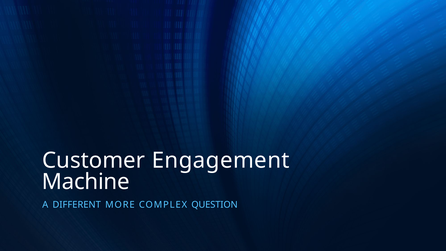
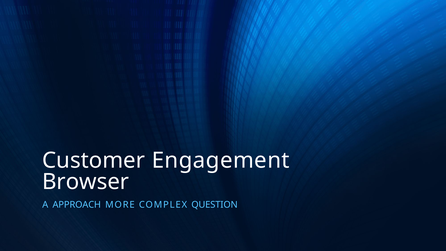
Machine: Machine -> Browser (86, 182)
DIFFERENT: DIFFERENT -> APPROACH (77, 205)
